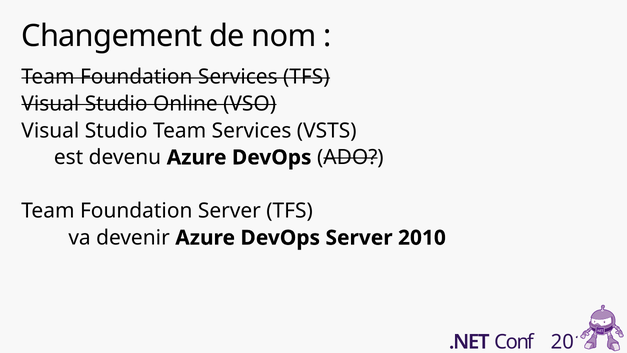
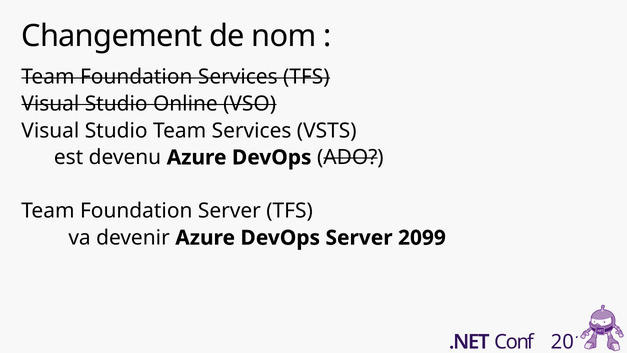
2010: 2010 -> 2099 (422, 238)
